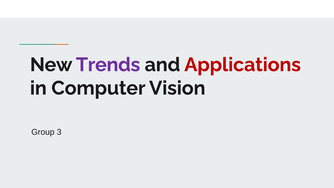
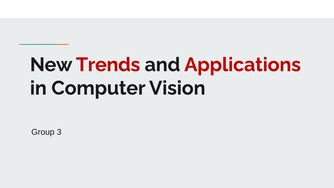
Trends colour: purple -> red (108, 65)
